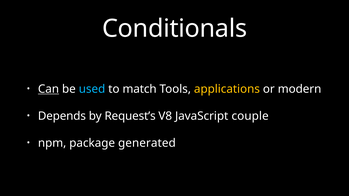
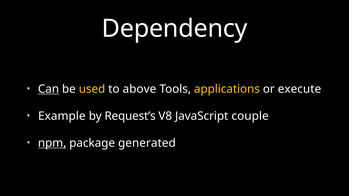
Conditionals: Conditionals -> Dependency (175, 29)
used colour: light blue -> yellow (92, 89)
match: match -> above (139, 89)
modern: modern -> execute (299, 89)
Depends: Depends -> Example (62, 116)
npm underline: none -> present (52, 143)
